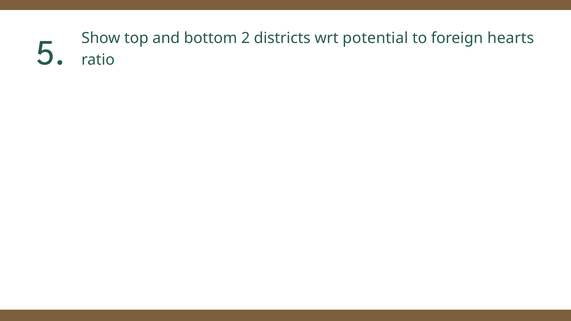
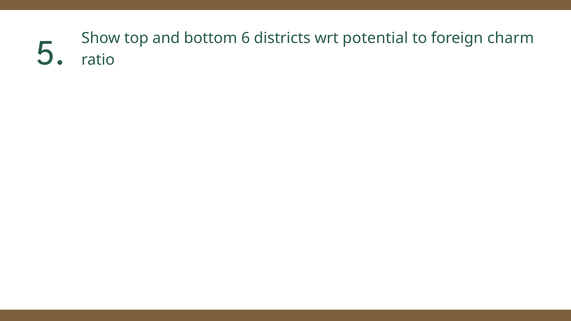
2: 2 -> 6 (246, 38)
hearts: hearts -> charm (511, 38)
